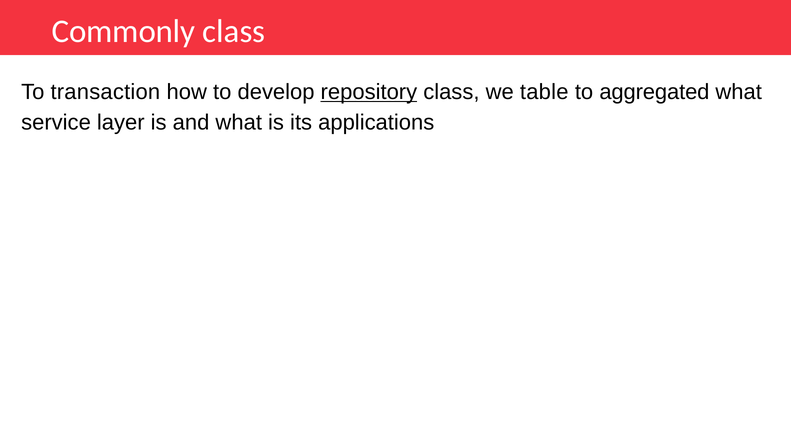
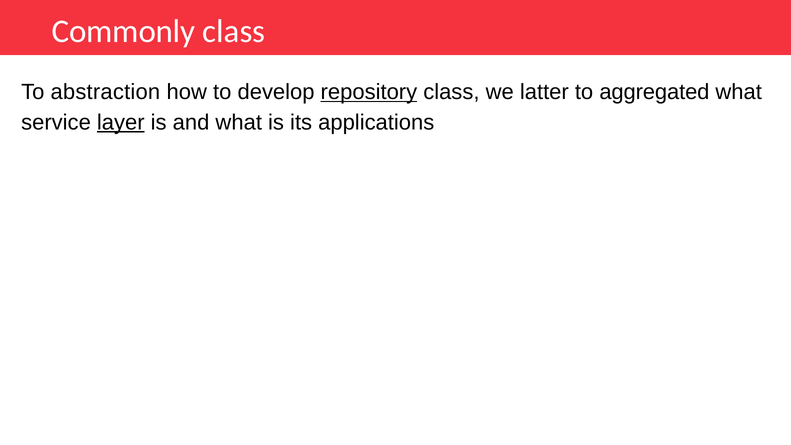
transaction: transaction -> abstraction (105, 92)
table: table -> latter (544, 92)
layer underline: none -> present (121, 122)
